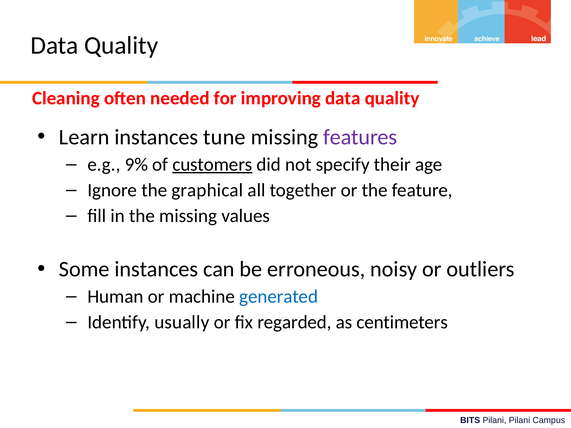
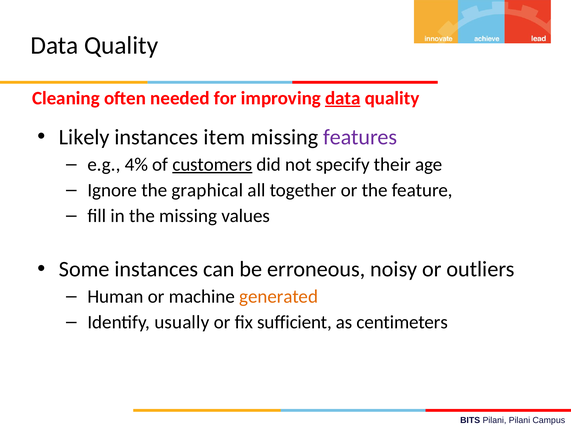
data underline: none -> present (343, 98)
Learn: Learn -> Likely (84, 137)
tune: tune -> item (224, 137)
9%: 9% -> 4% (136, 165)
generated colour: blue -> orange (279, 297)
regarded: regarded -> sufficient (295, 323)
